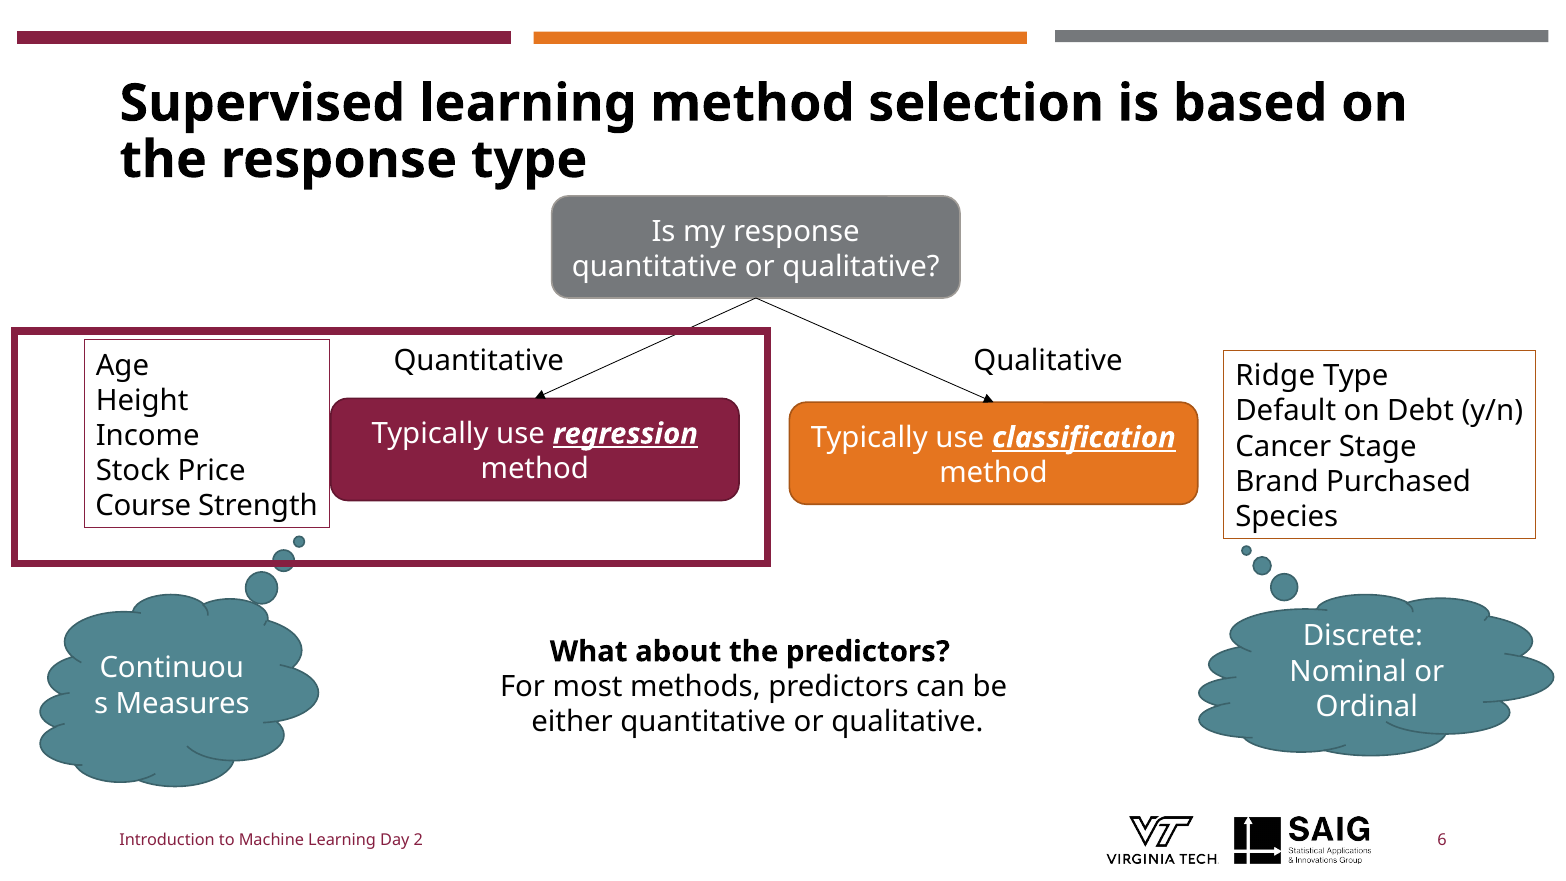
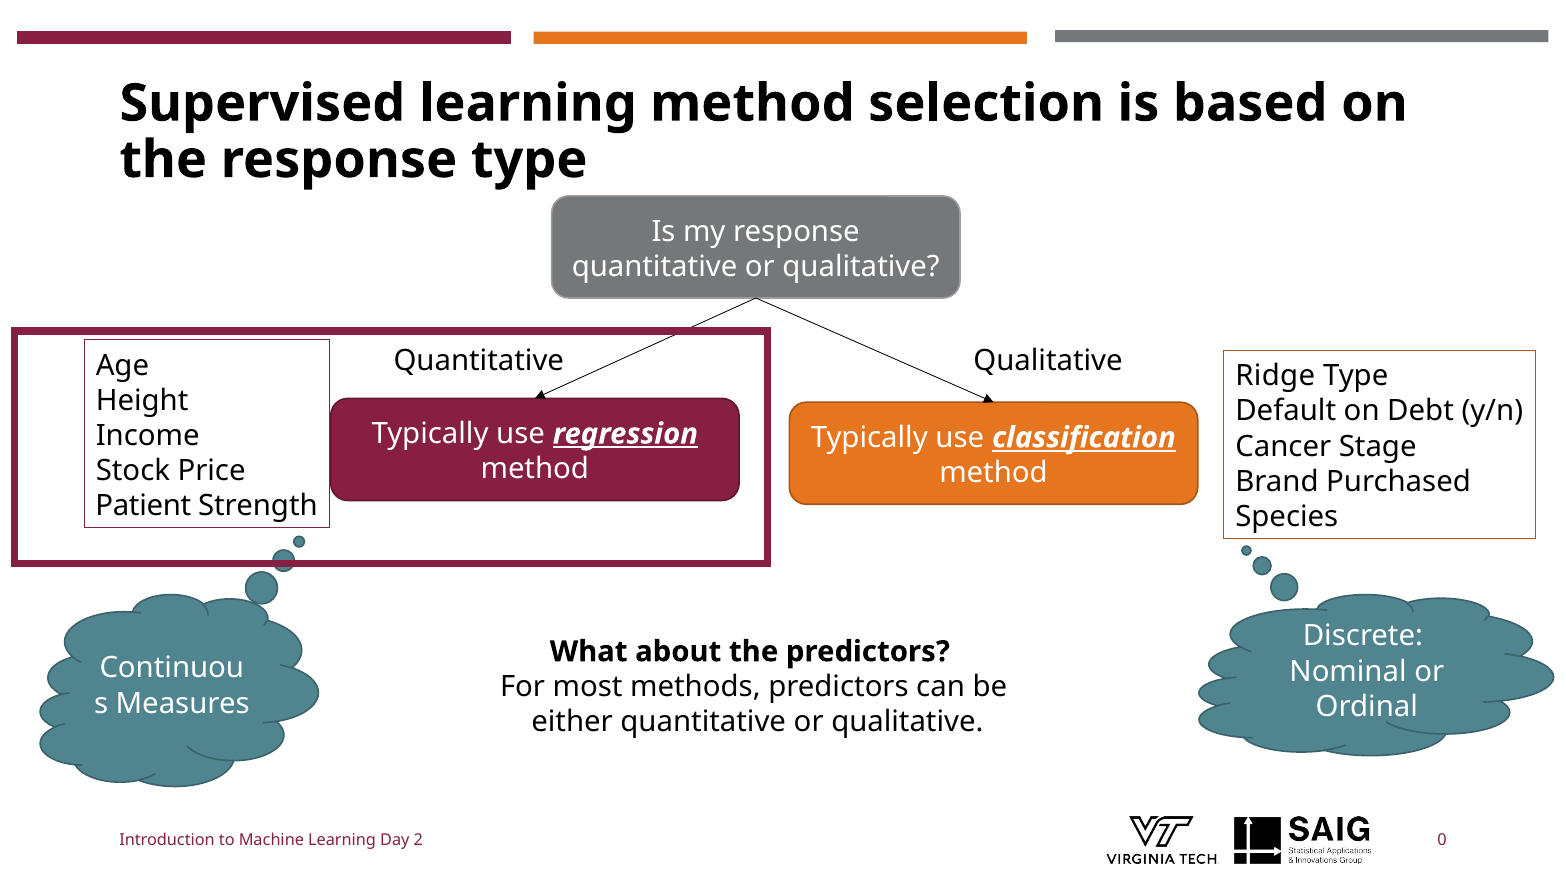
Course: Course -> Patient (143, 506)
6: 6 -> 0 (1442, 840)
